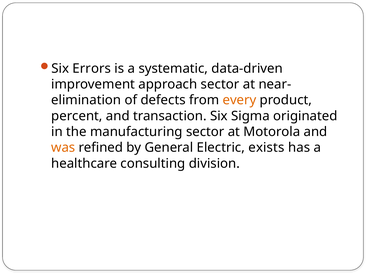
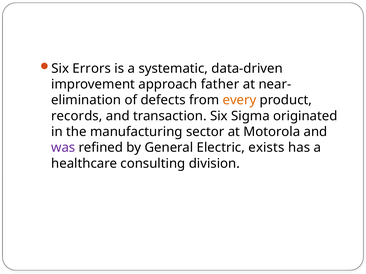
approach sector: sector -> father (220, 84)
percent: percent -> records (77, 116)
was colour: orange -> purple (63, 148)
